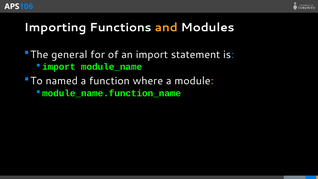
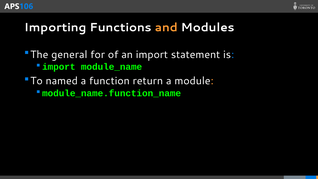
where: where -> return (148, 81)
